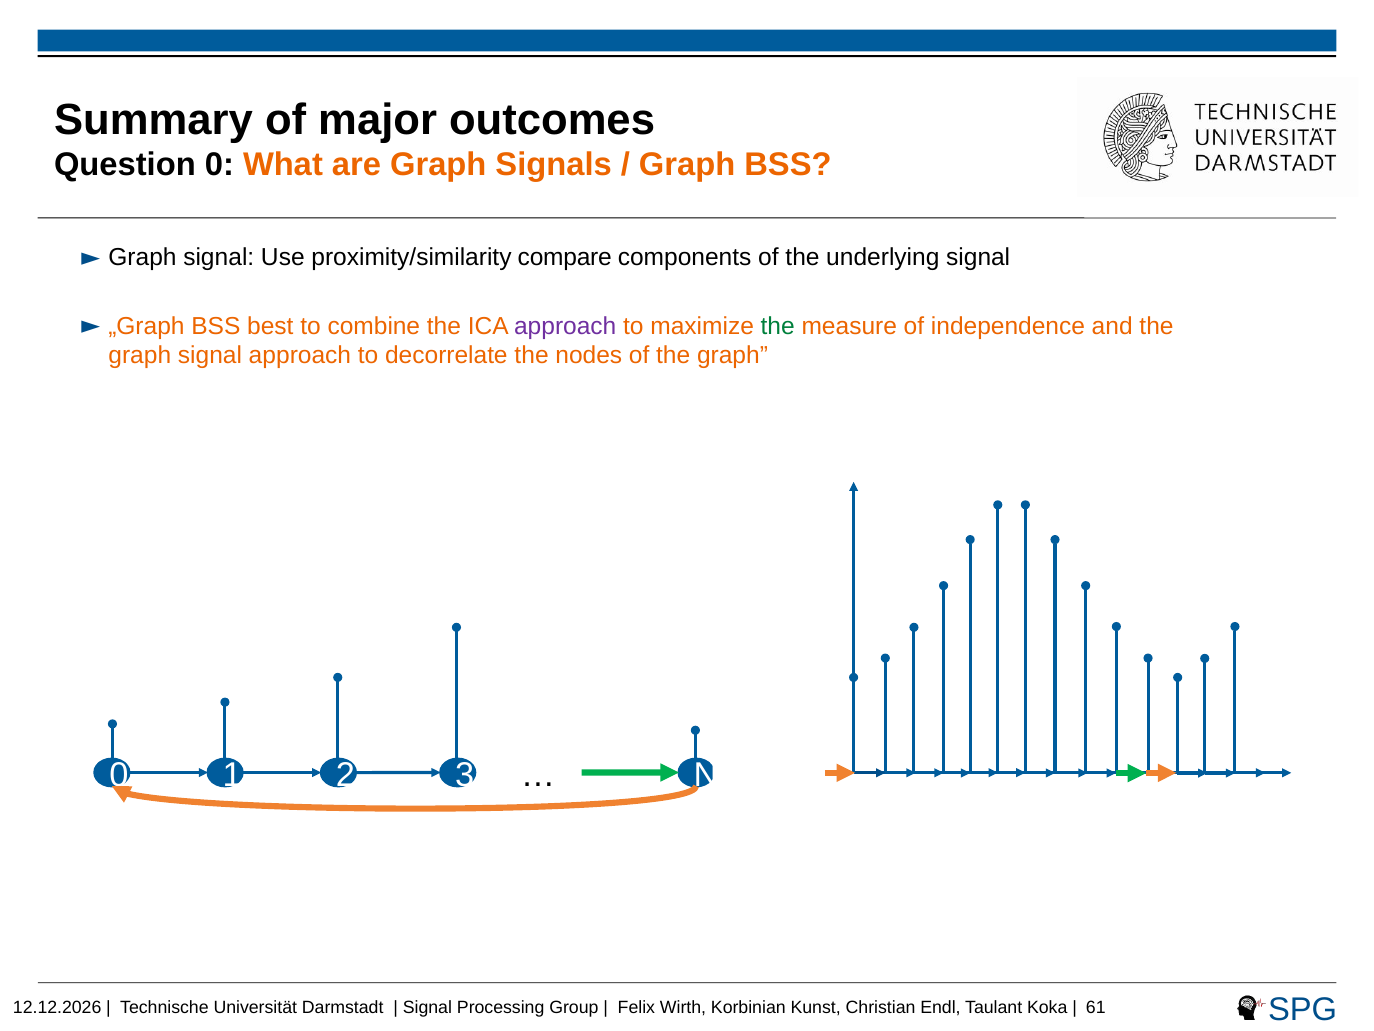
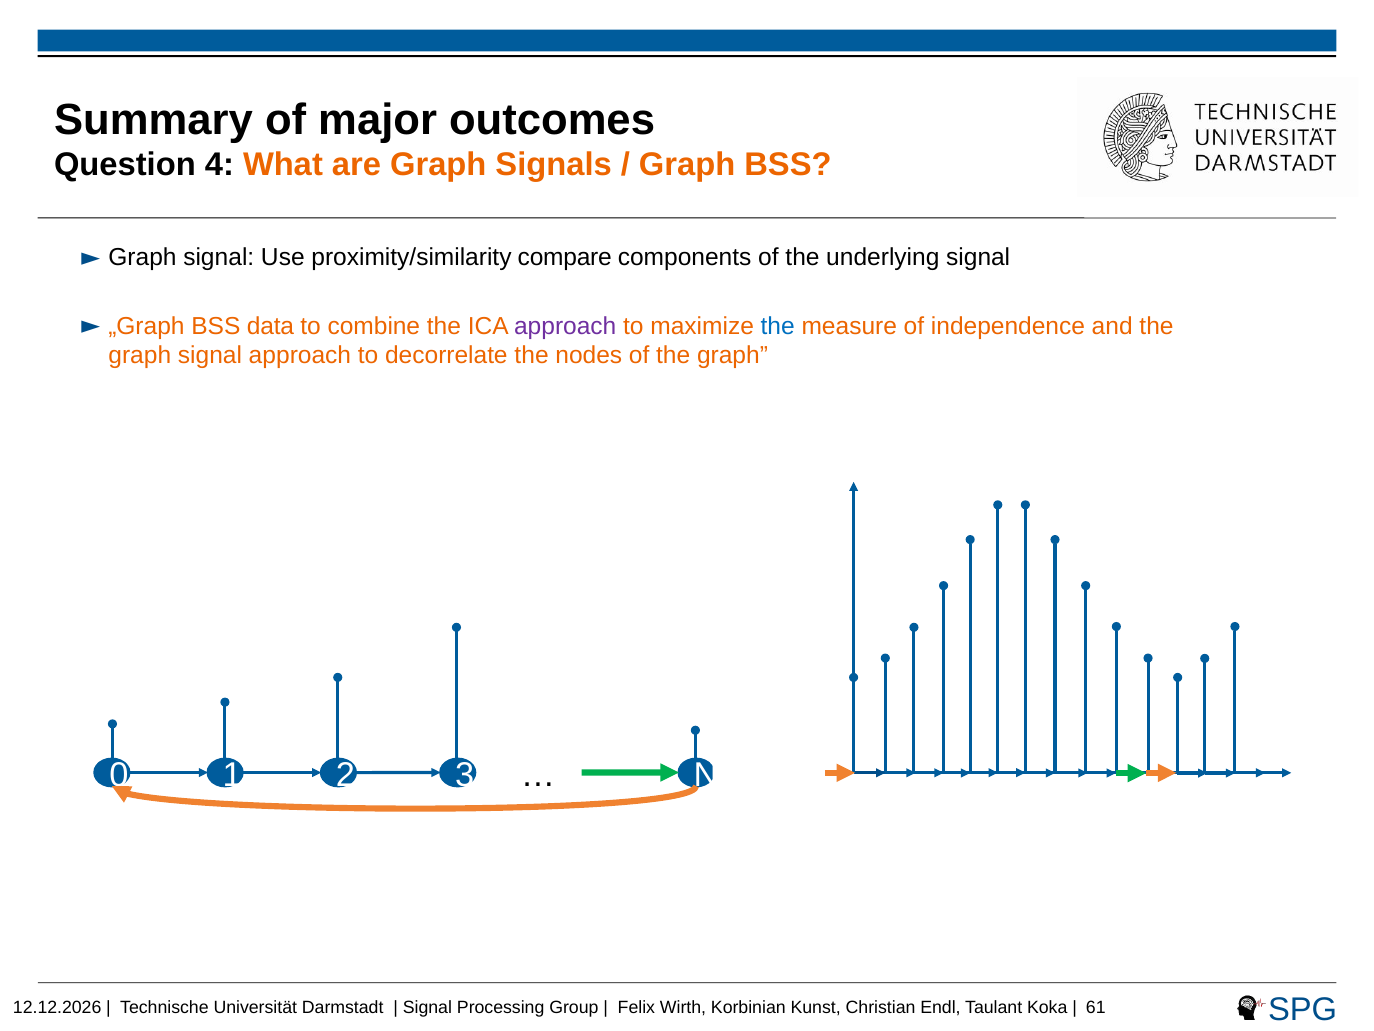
Question 0: 0 -> 4 (219, 165)
best: best -> data (270, 326)
the colour: green -> blue (778, 326)
